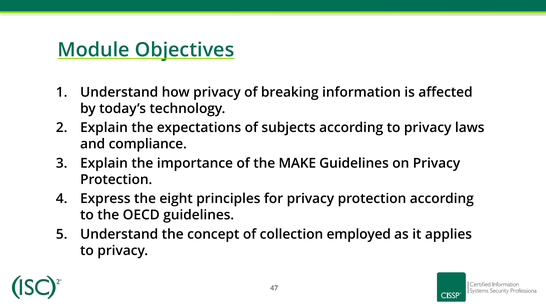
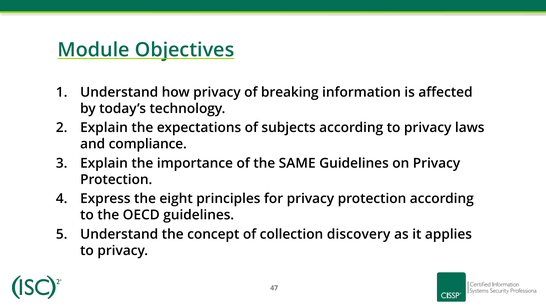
MAKE: MAKE -> SAME (297, 163)
employed: employed -> discovery (359, 234)
